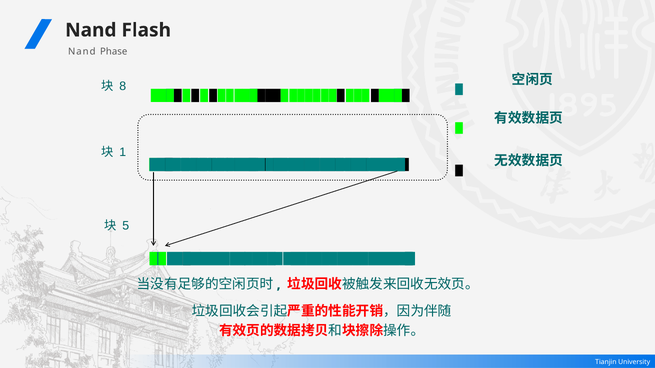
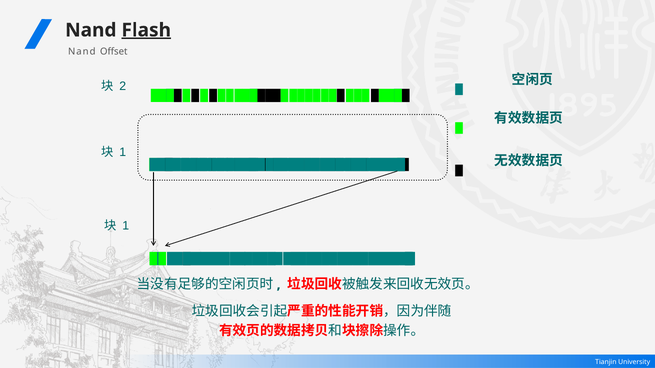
Flash underline: none -> present (146, 30)
Phase: Phase -> Offset (114, 52)
8: 8 -> 2 (123, 87)
5: 5 -> 1 (126, 226)
